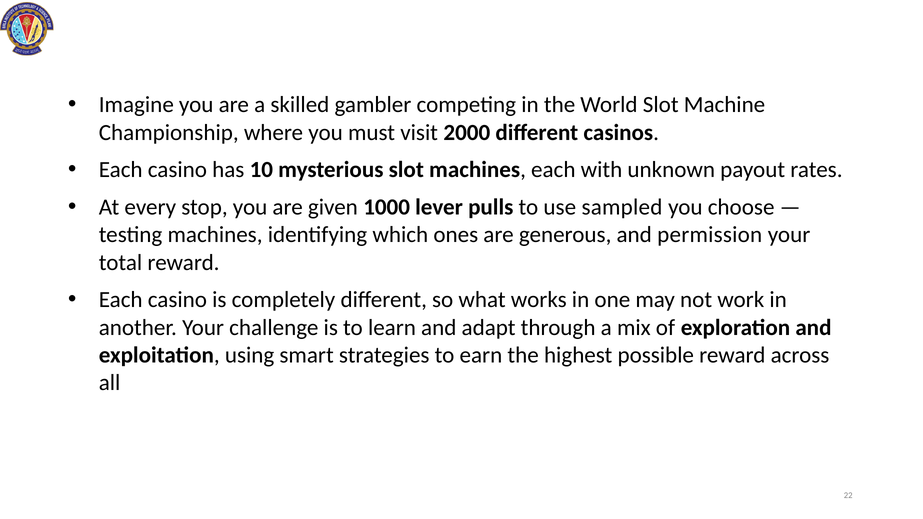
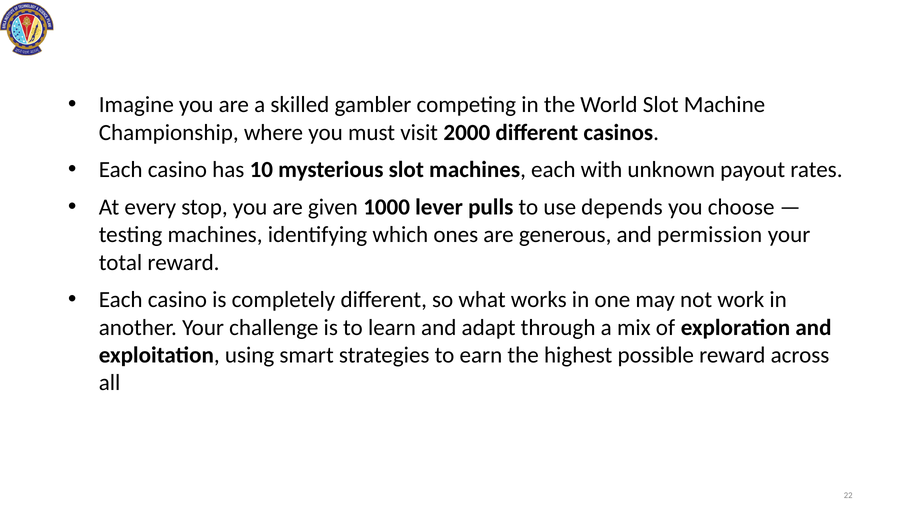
sampled: sampled -> depends (622, 207)
